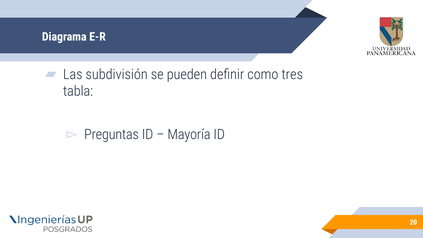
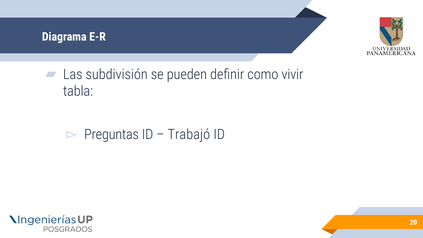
tres: tres -> vivir (292, 74)
Mayoría: Mayoría -> Trabajó (189, 135)
